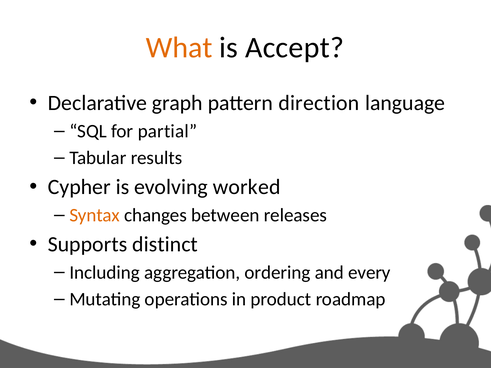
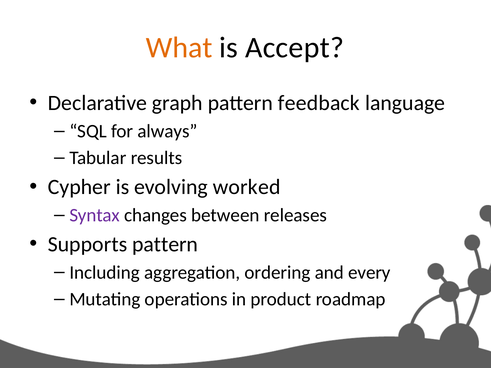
direction: direction -> feedback (319, 103)
partial: partial -> always (168, 131)
Syntax colour: orange -> purple (95, 215)
Supports distinct: distinct -> pattern (165, 244)
